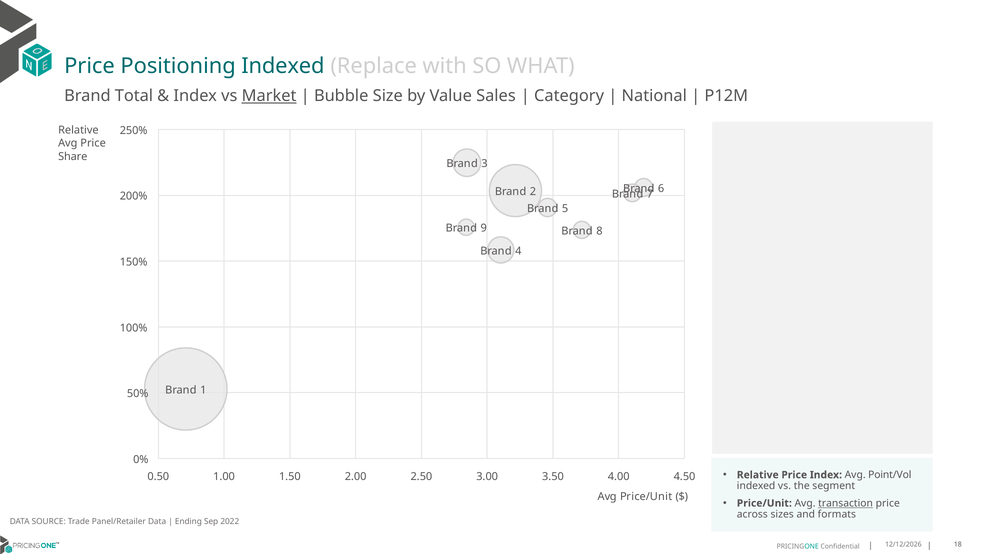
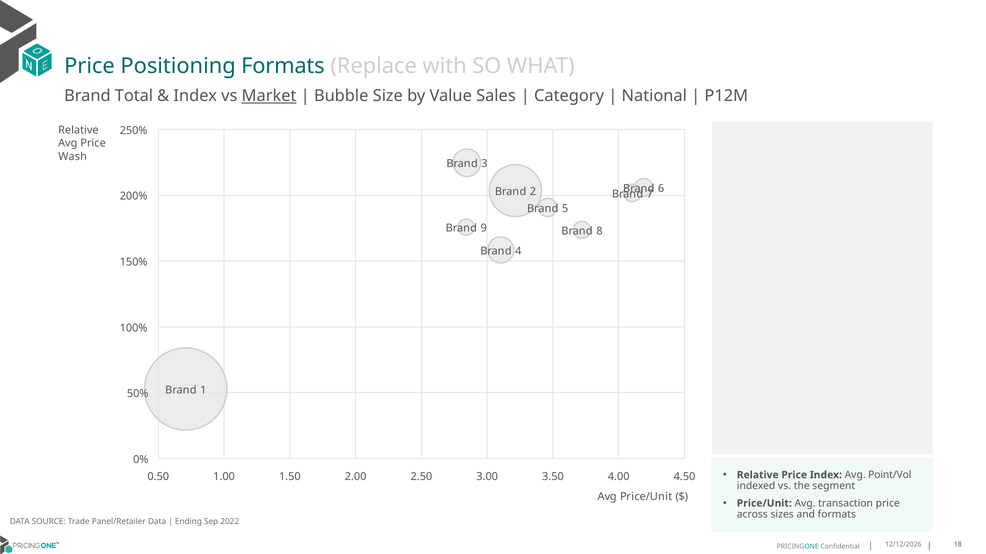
Positioning Indexed: Indexed -> Formats (283, 66)
Share: Share -> Wash (73, 157)
transaction underline: present -> none (846, 504)
